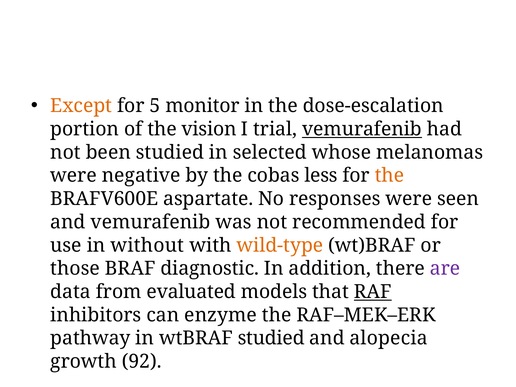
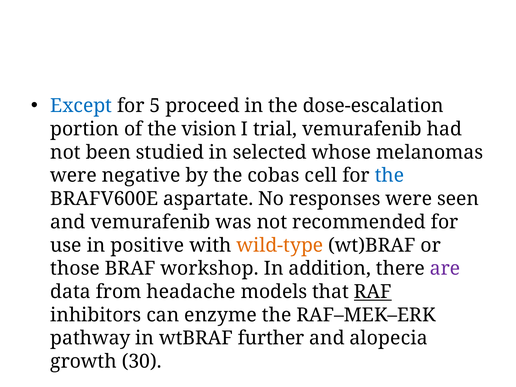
Except colour: orange -> blue (81, 106)
monitor: monitor -> proceed (202, 106)
vemurafenib underline: present -> none (362, 129)
less: less -> cell (321, 176)
the colour: orange -> blue (390, 176)
without: without -> positive (147, 245)
diagnostic: diagnostic -> workshop (210, 269)
evaluated: evaluated -> headache (191, 292)
wtBRAF studied: studied -> further (271, 338)
92: 92 -> 30 (142, 361)
